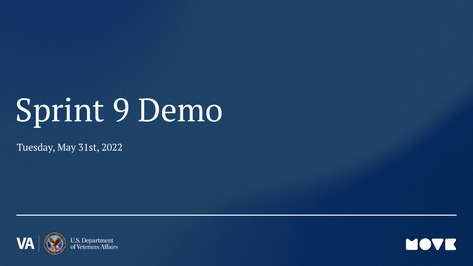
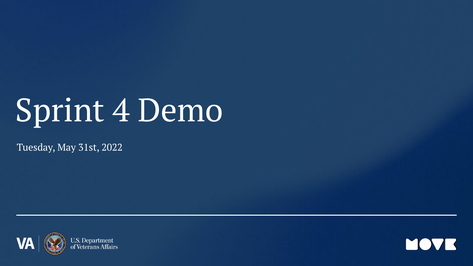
9: 9 -> 4 (121, 111)
